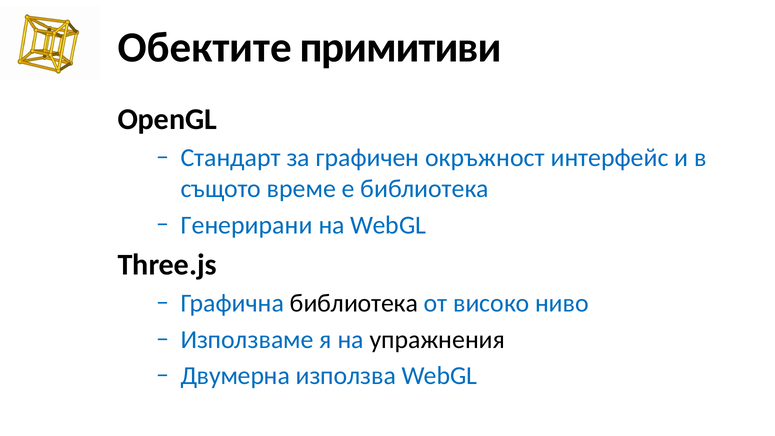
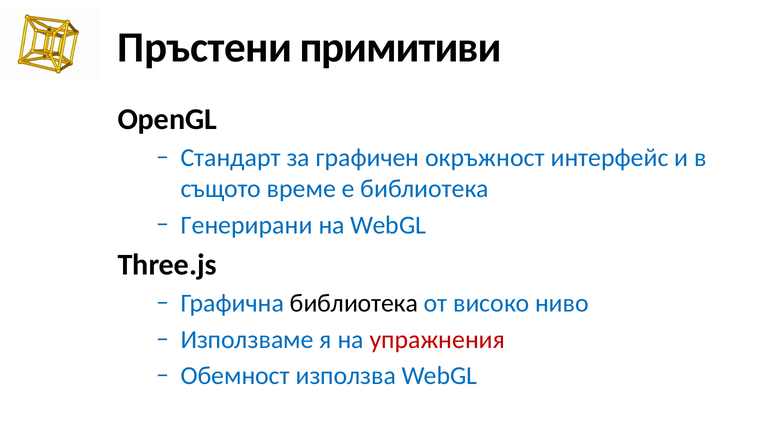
Обектите: Обектите -> Пръстени (205, 47)
упражнения colour: black -> red (437, 339)
Двумерна: Двумерна -> Обемност (235, 376)
